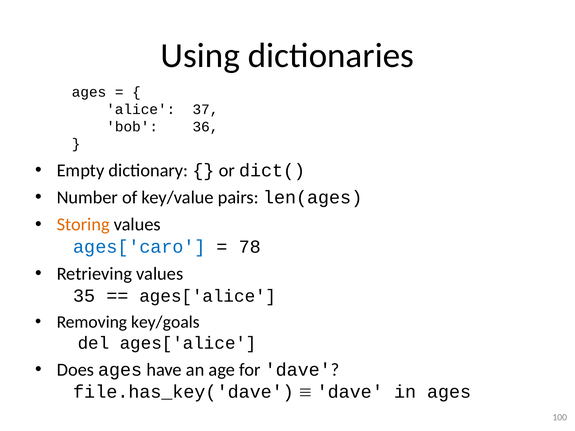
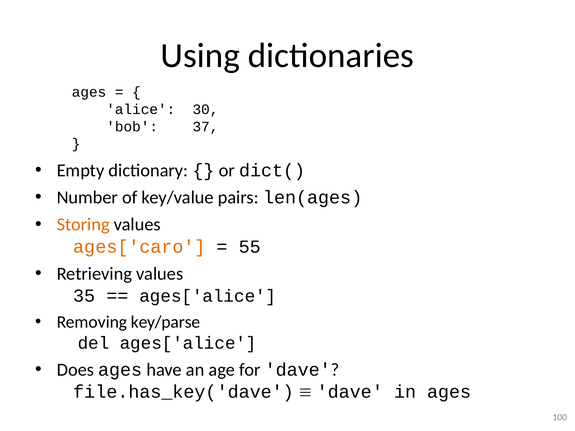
37: 37 -> 30 (205, 109)
36: 36 -> 37 (205, 127)
ages['caro colour: blue -> orange (139, 247)
78: 78 -> 55 (250, 247)
key/goals: key/goals -> key/parse (166, 322)
